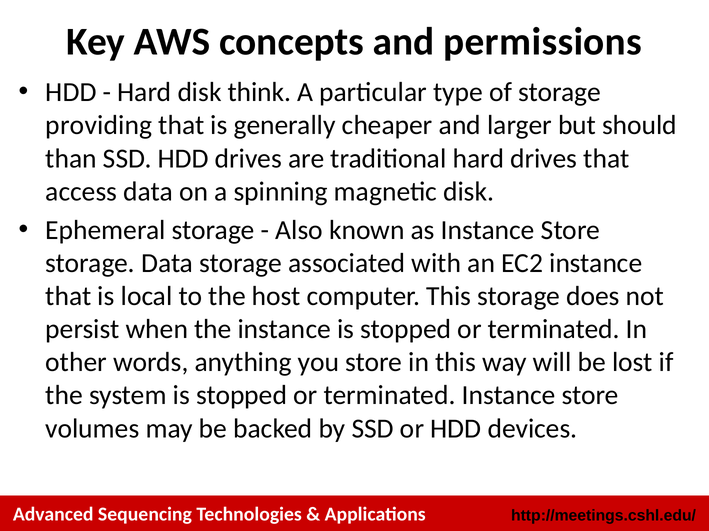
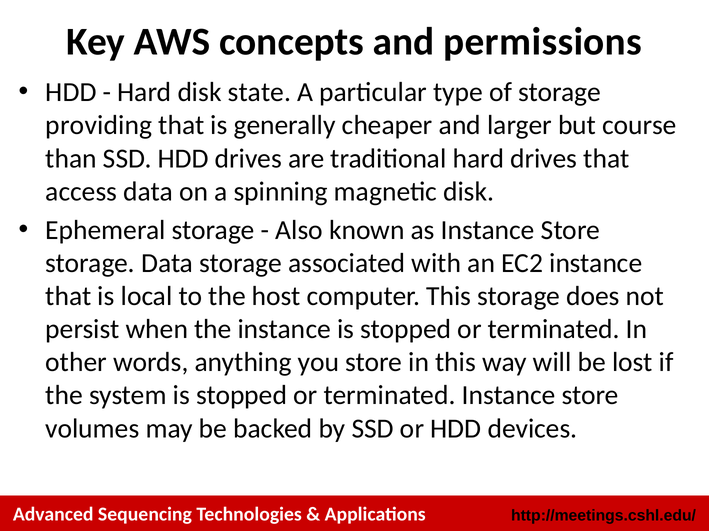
think: think -> state (259, 92)
should: should -> course (639, 126)
